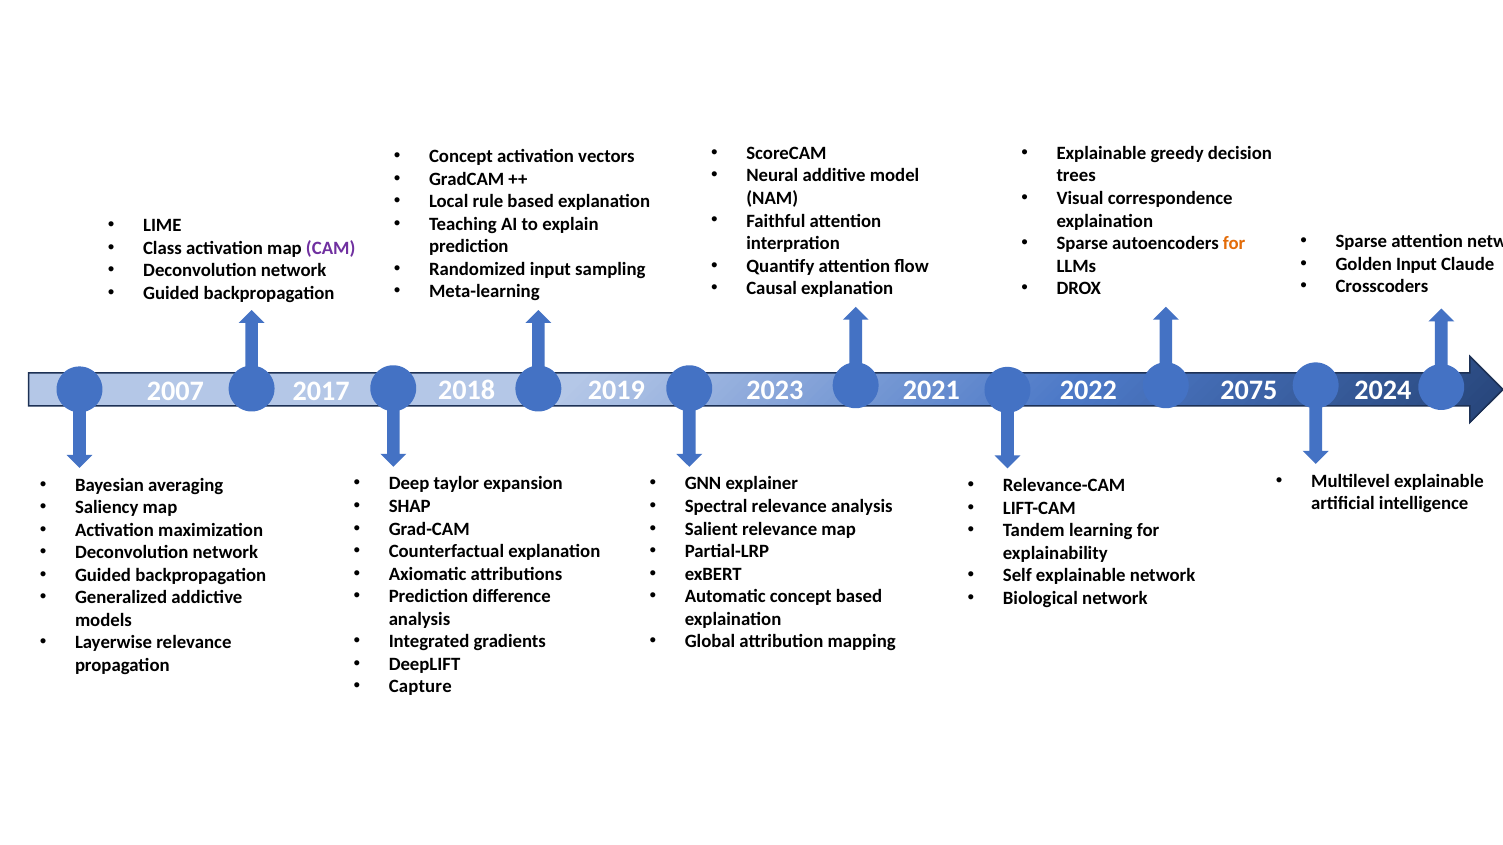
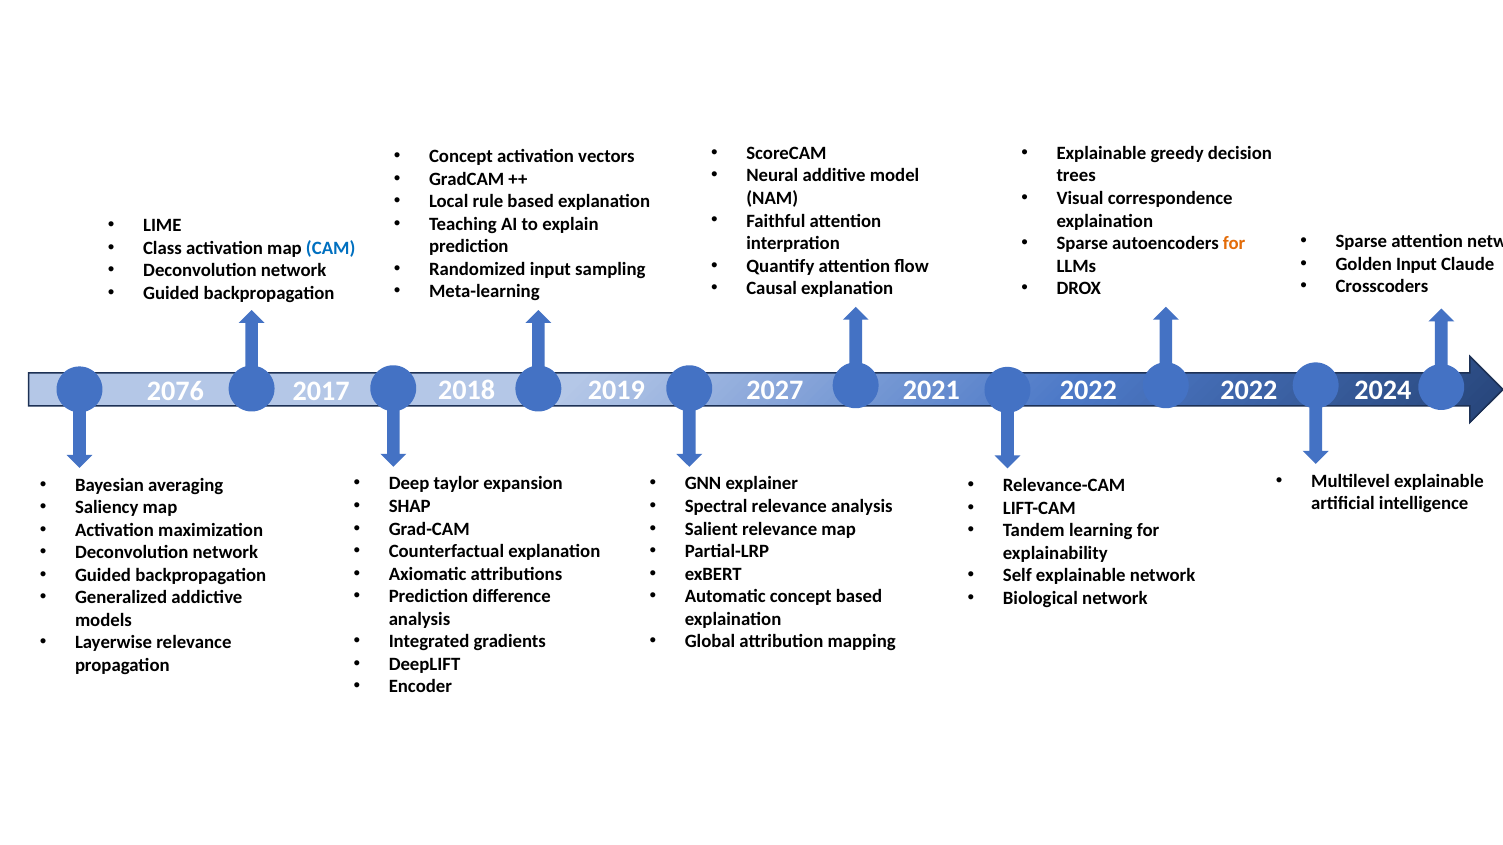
CAM colour: purple -> blue (331, 248)
2007: 2007 -> 2076 (175, 391)
2023: 2023 -> 2027 (775, 391)
2022 2075: 2075 -> 2022 (1249, 391)
Capture: Capture -> Encoder (420, 687)
